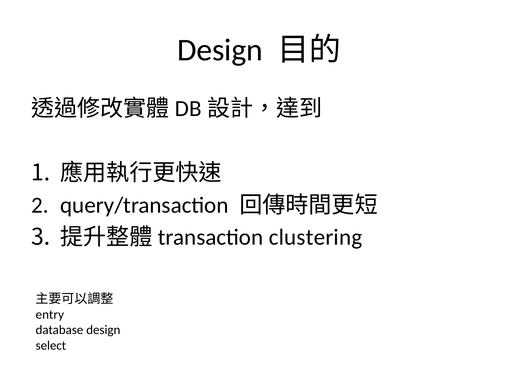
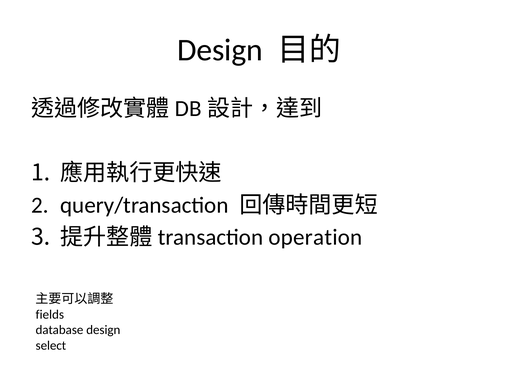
clustering: clustering -> operation (315, 238)
entry: entry -> fields (50, 315)
